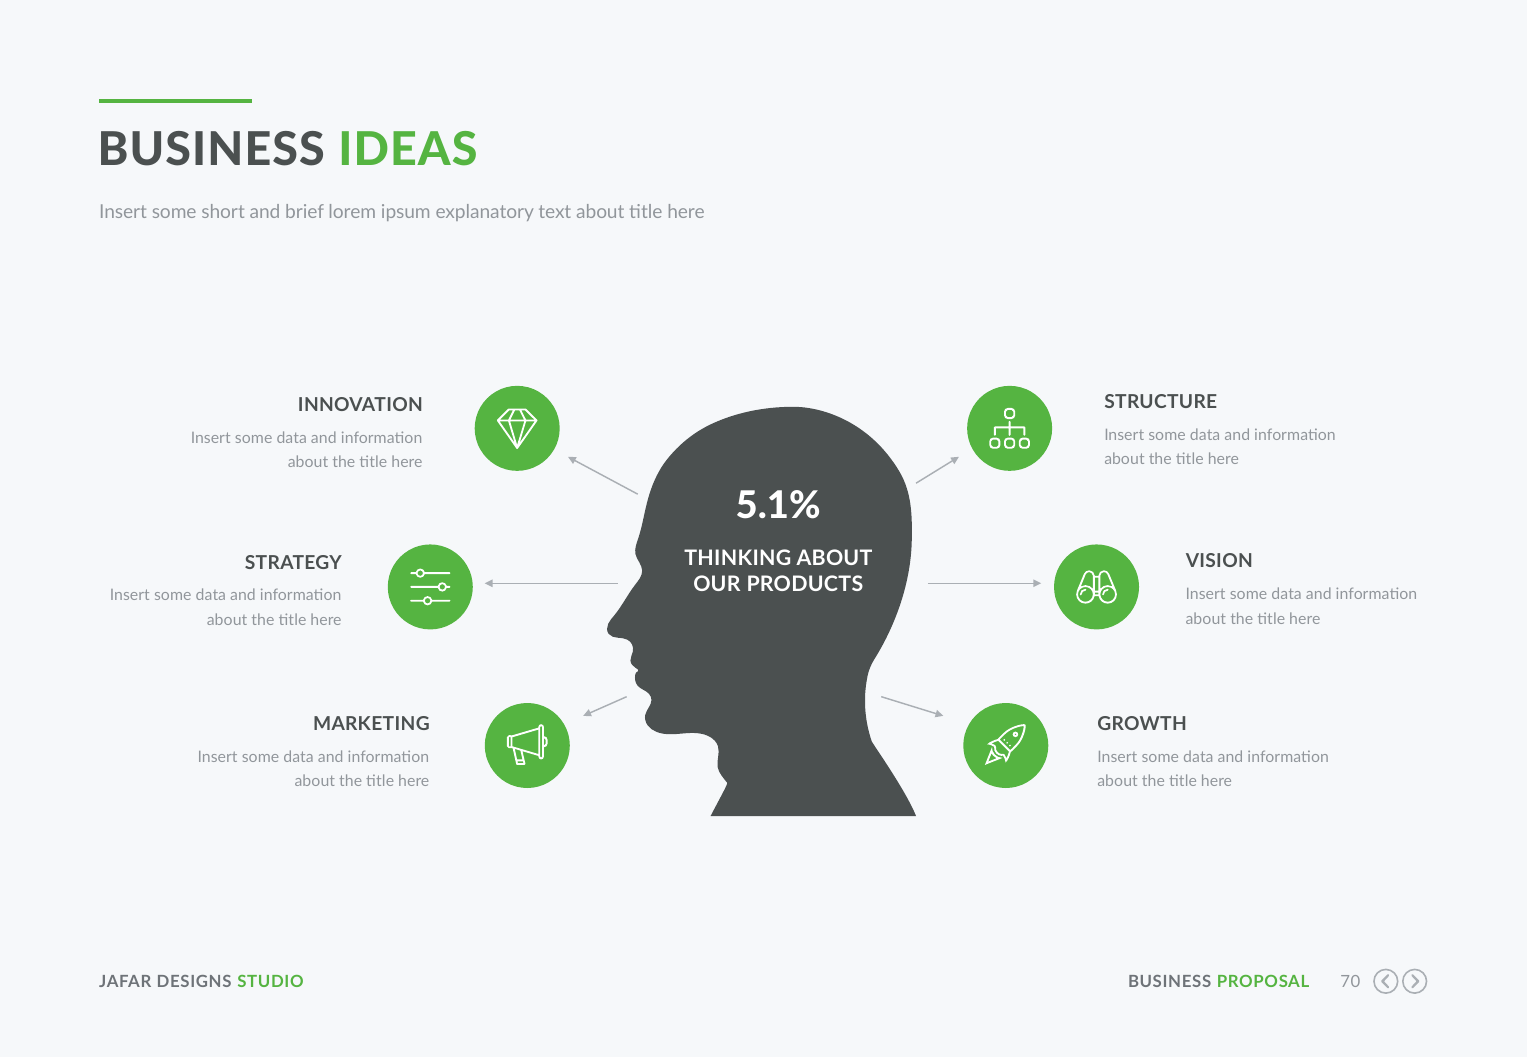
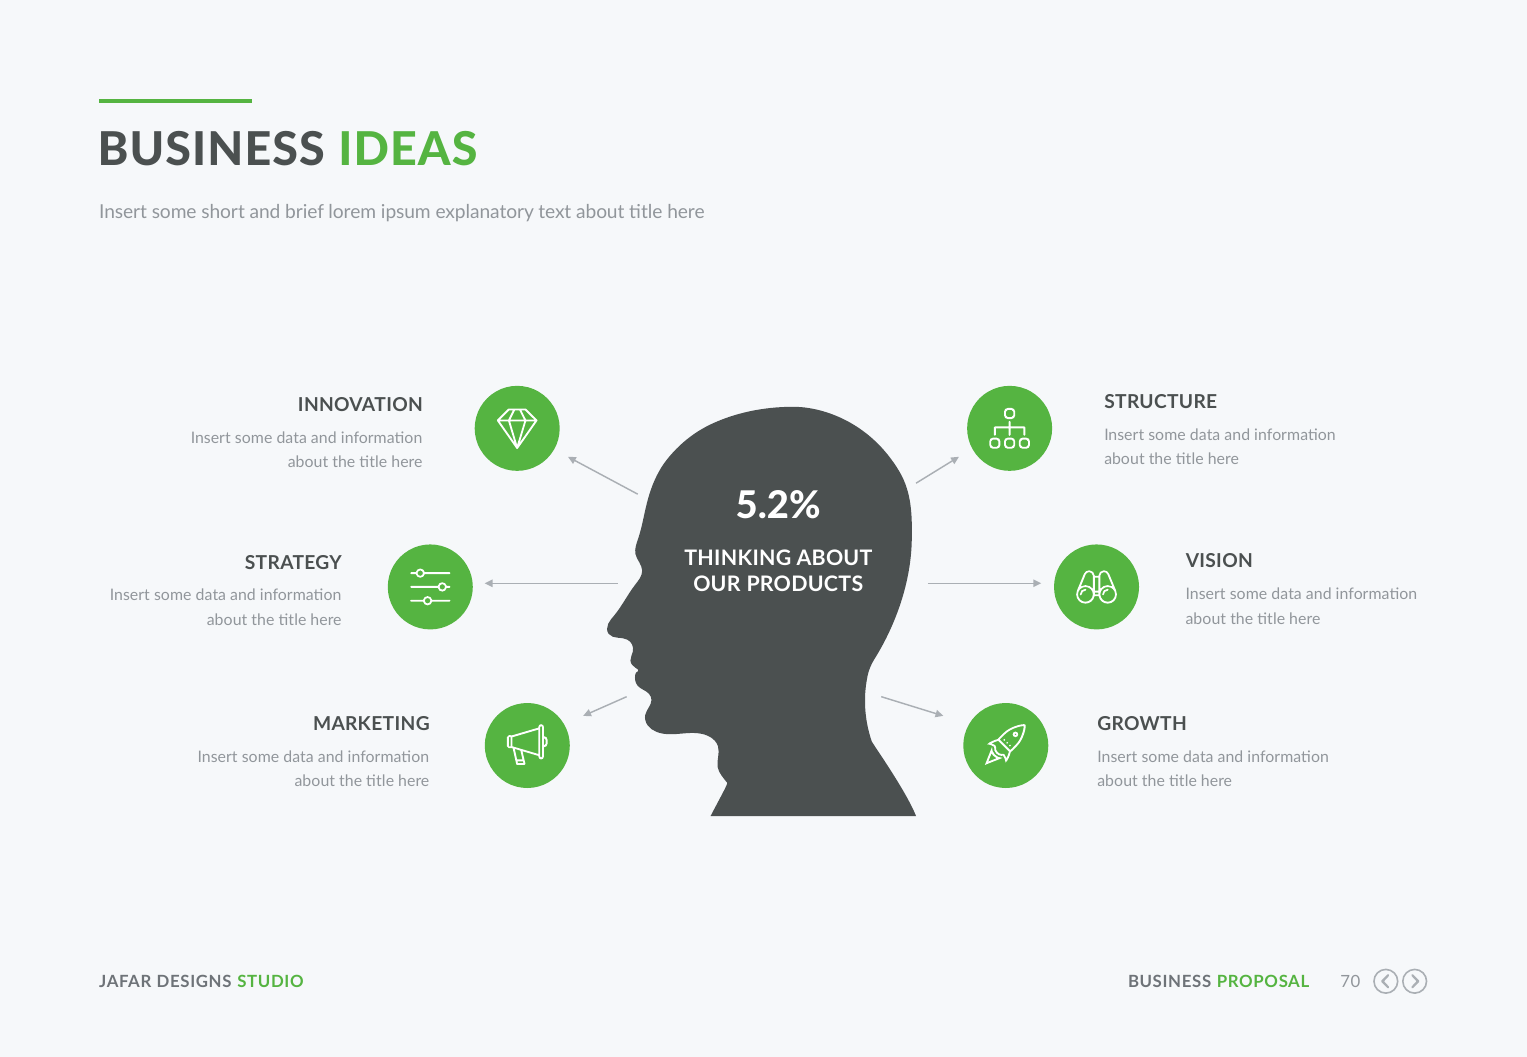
5.1%: 5.1% -> 5.2% (778, 506)
